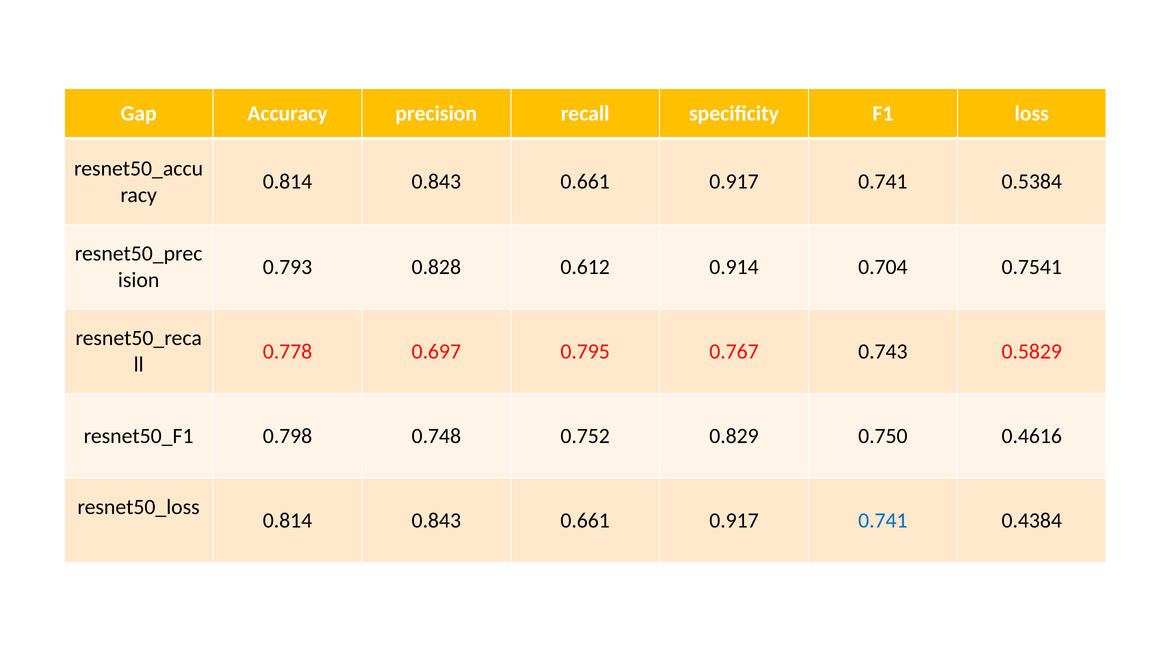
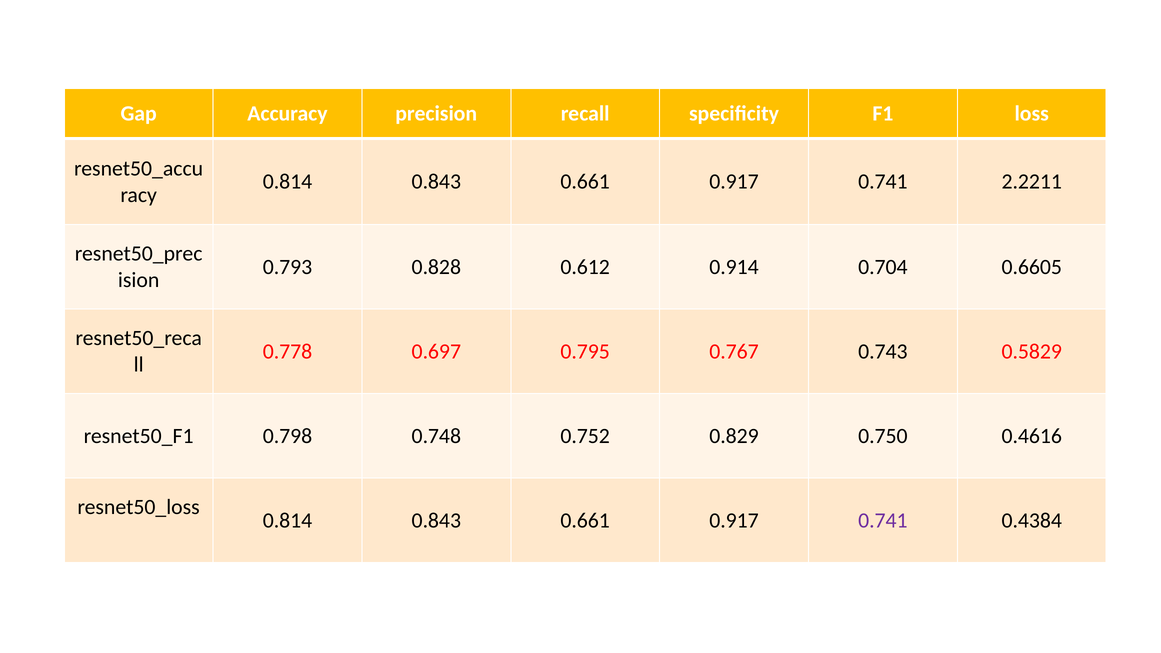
0.5384: 0.5384 -> 2.2211 (1032, 182)
0.7541: 0.7541 -> 0.6605 (1032, 267)
0.741 colour: blue -> purple (883, 520)
